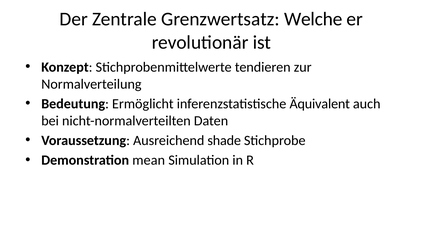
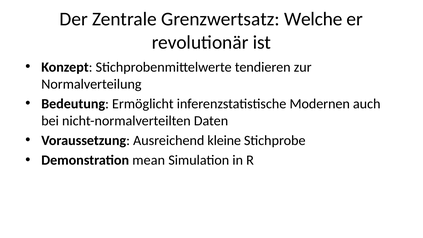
Äquivalent: Äquivalent -> Modernen (320, 104)
shade: shade -> kleine (224, 140)
